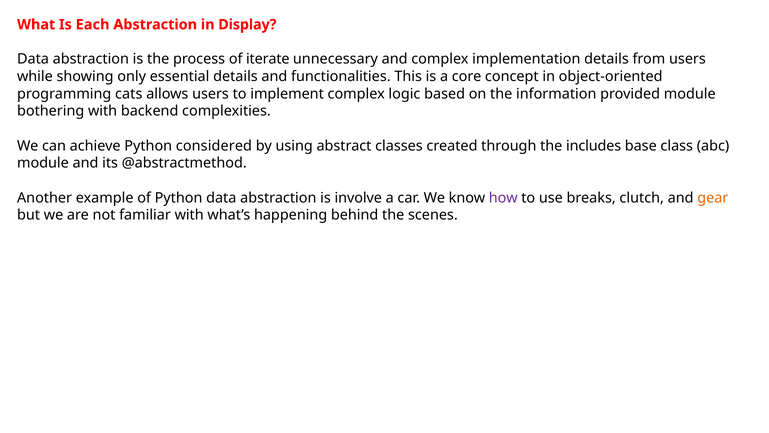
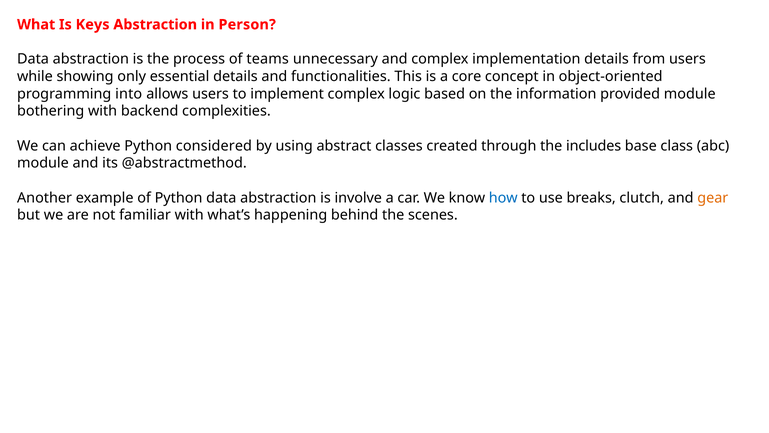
Each: Each -> Keys (93, 25)
Display: Display -> Person (247, 25)
iterate: iterate -> teams (268, 59)
cats: cats -> into (129, 94)
how colour: purple -> blue (503, 198)
